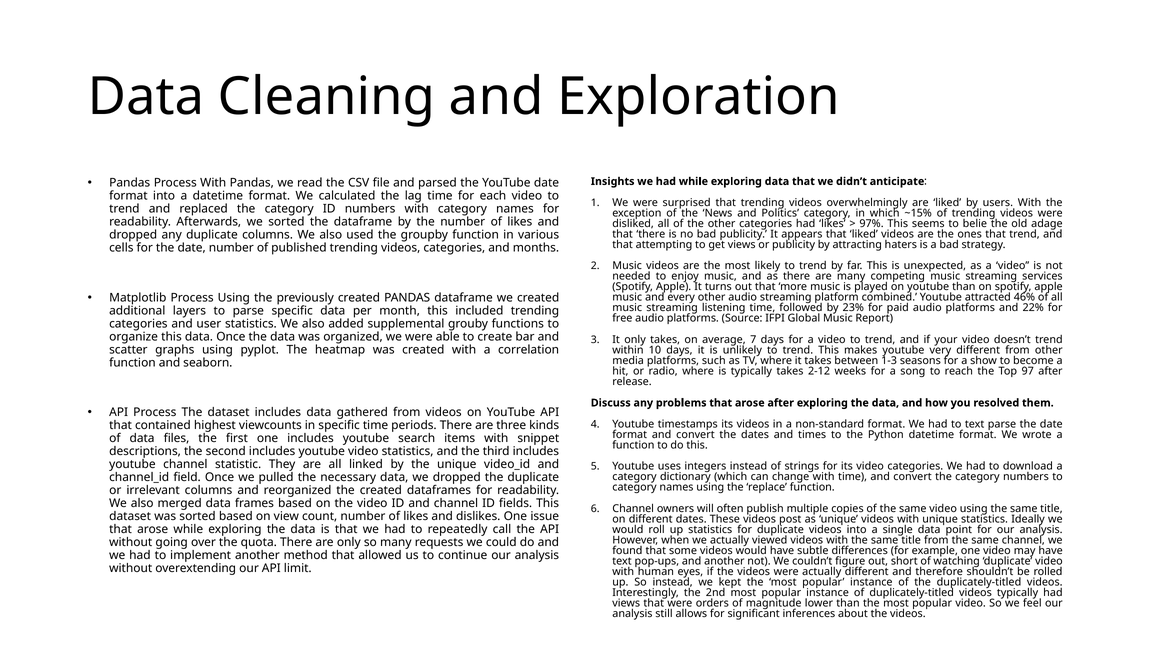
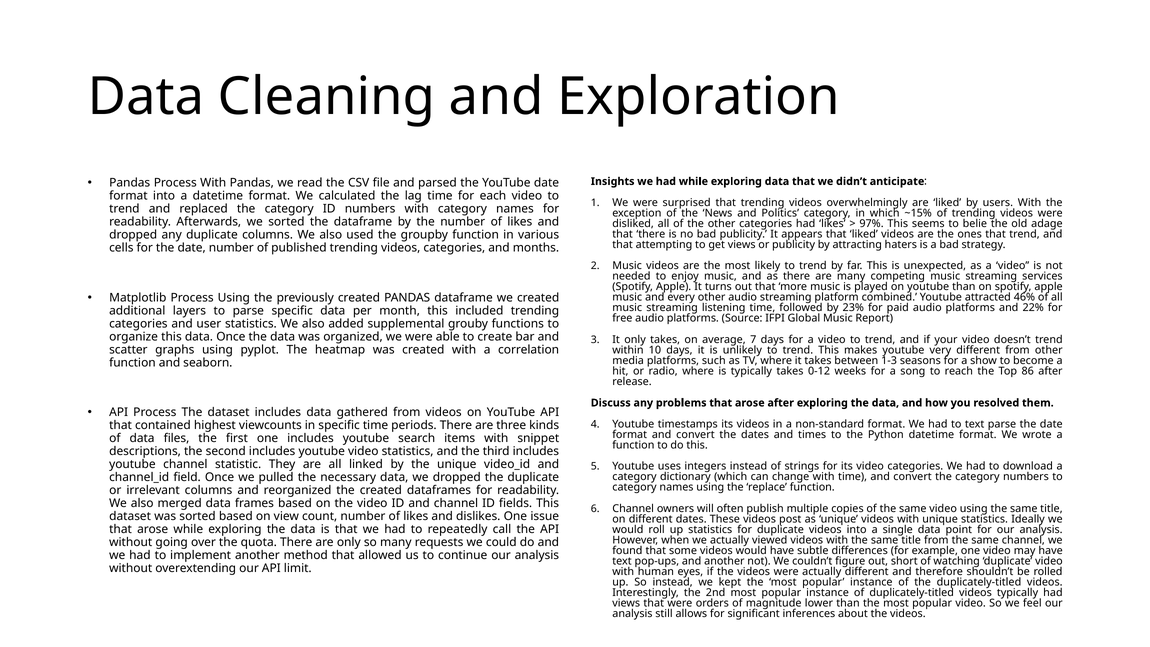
2-12: 2-12 -> 0-12 (819, 371)
97: 97 -> 86 (1028, 371)
